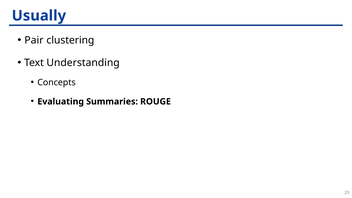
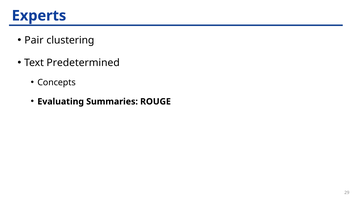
Usually: Usually -> Experts (39, 16)
Understanding: Understanding -> Predetermined (83, 63)
